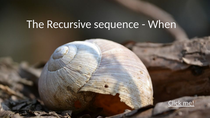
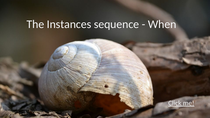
Recursive: Recursive -> Instances (69, 24)
